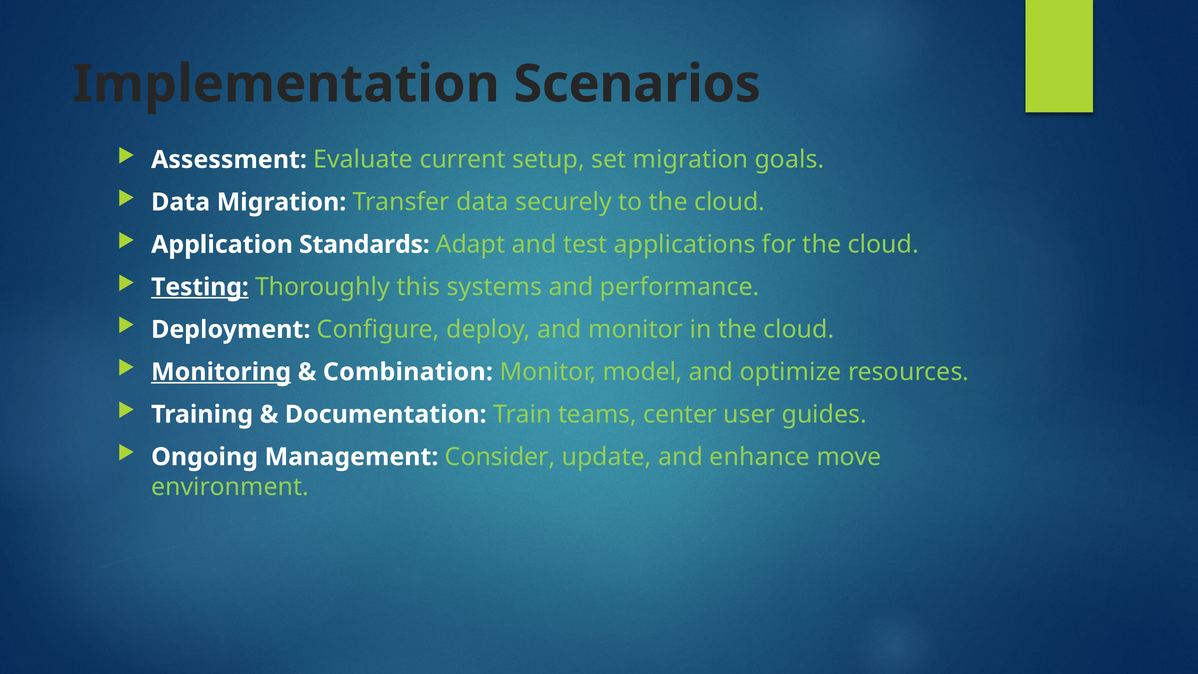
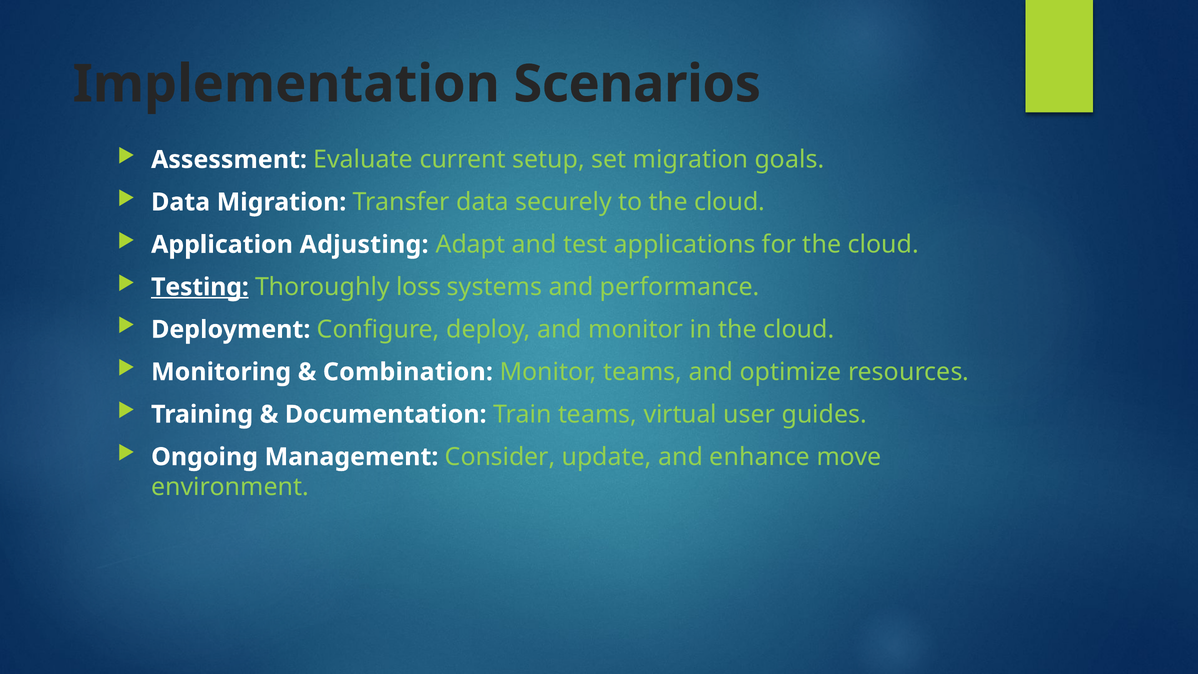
Standards: Standards -> Adjusting (364, 245)
this: this -> loss (419, 287)
Monitoring underline: present -> none (221, 372)
Monitor model: model -> teams (643, 372)
center: center -> virtual (680, 414)
